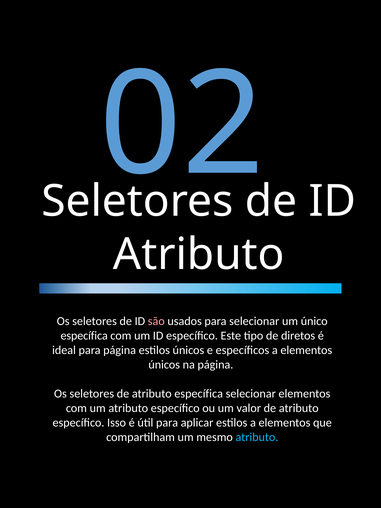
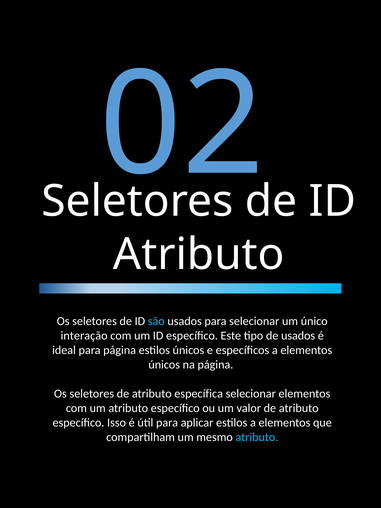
são colour: pink -> light blue (156, 321)
específica: específica -> interação (84, 336)
de diretos: diretos -> usados (298, 336)
